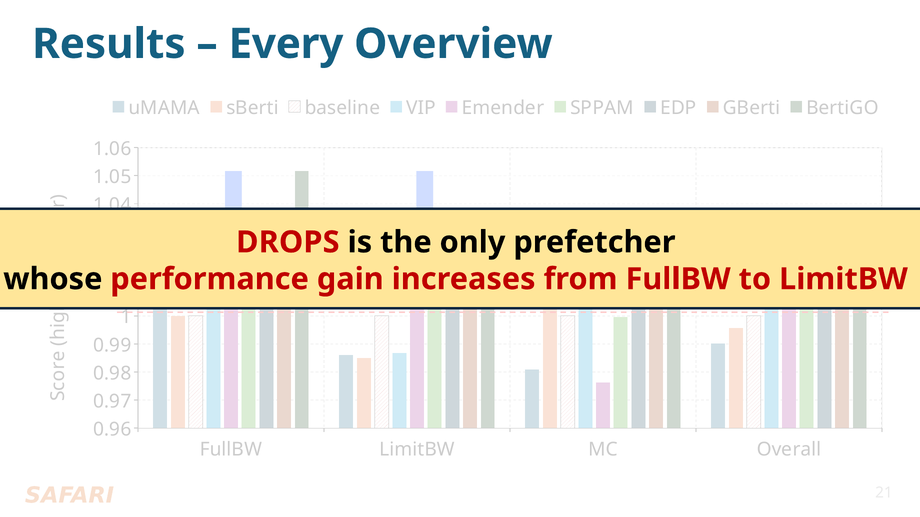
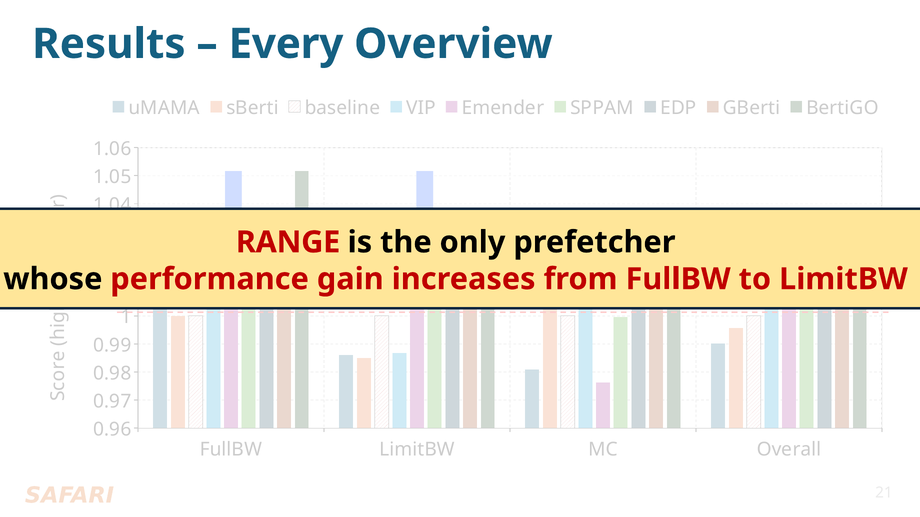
DROPS: DROPS -> RANGE (288, 242)
